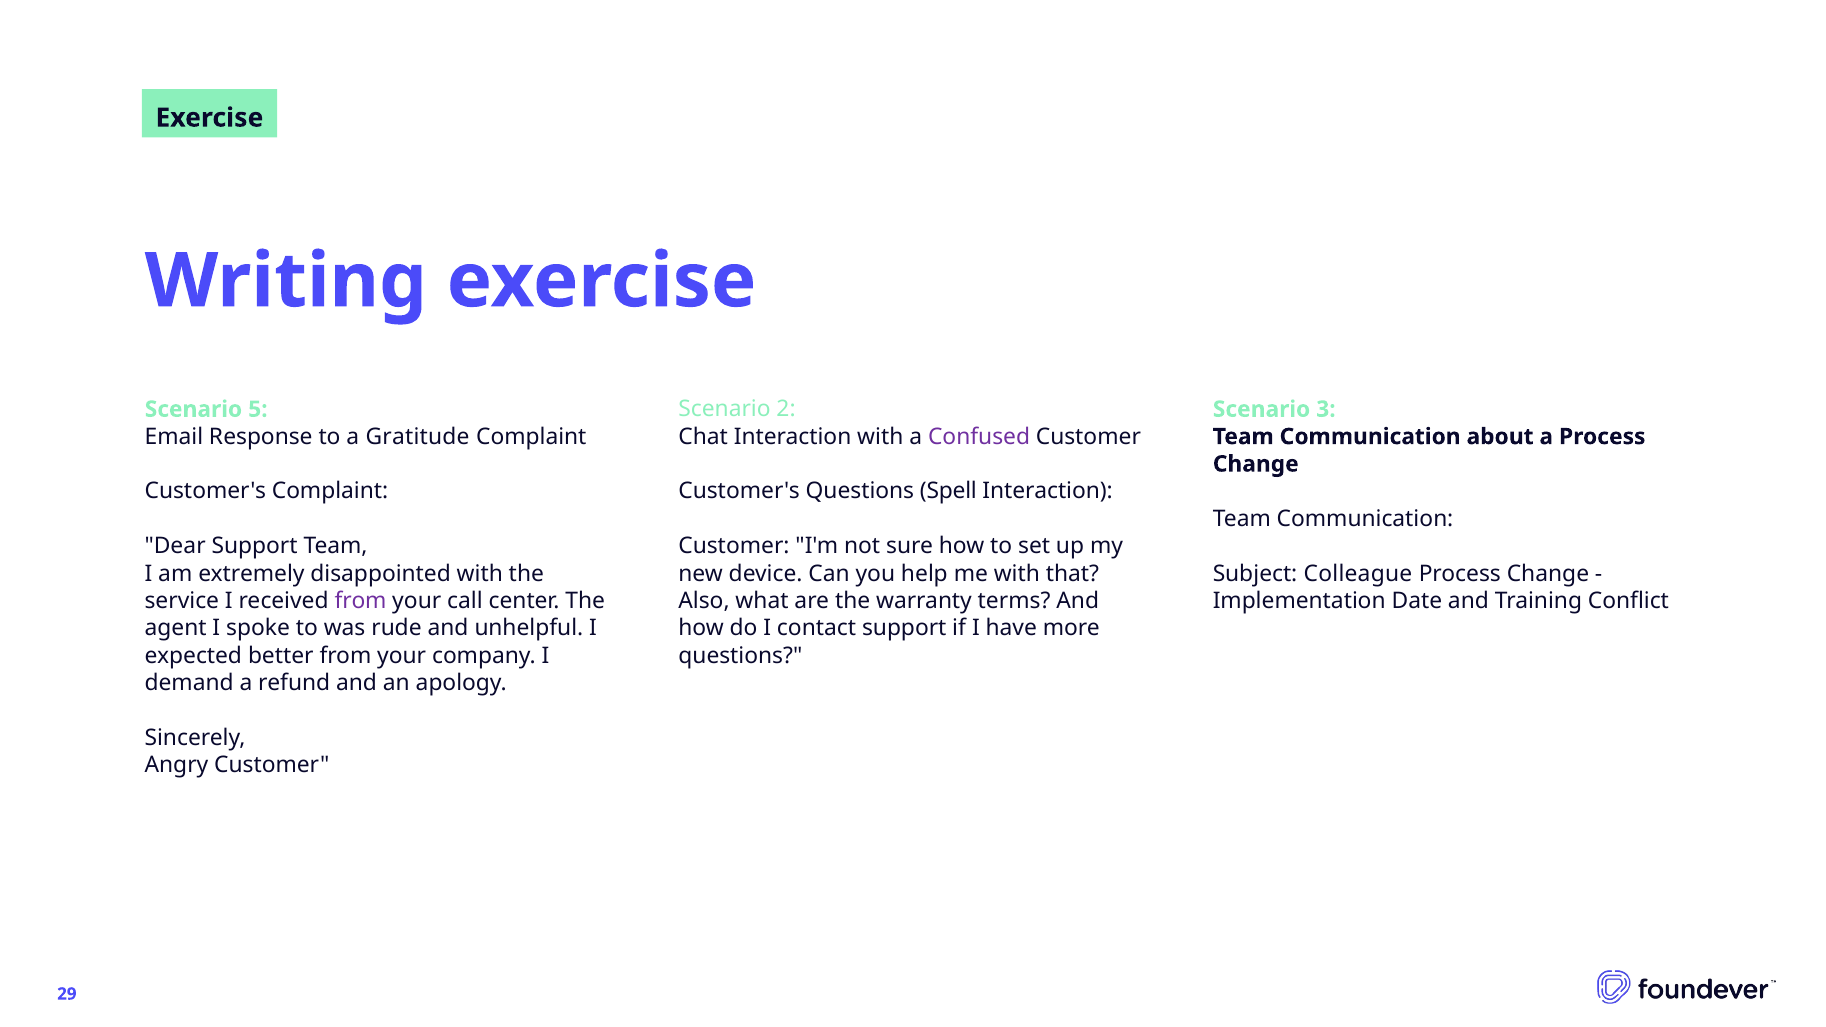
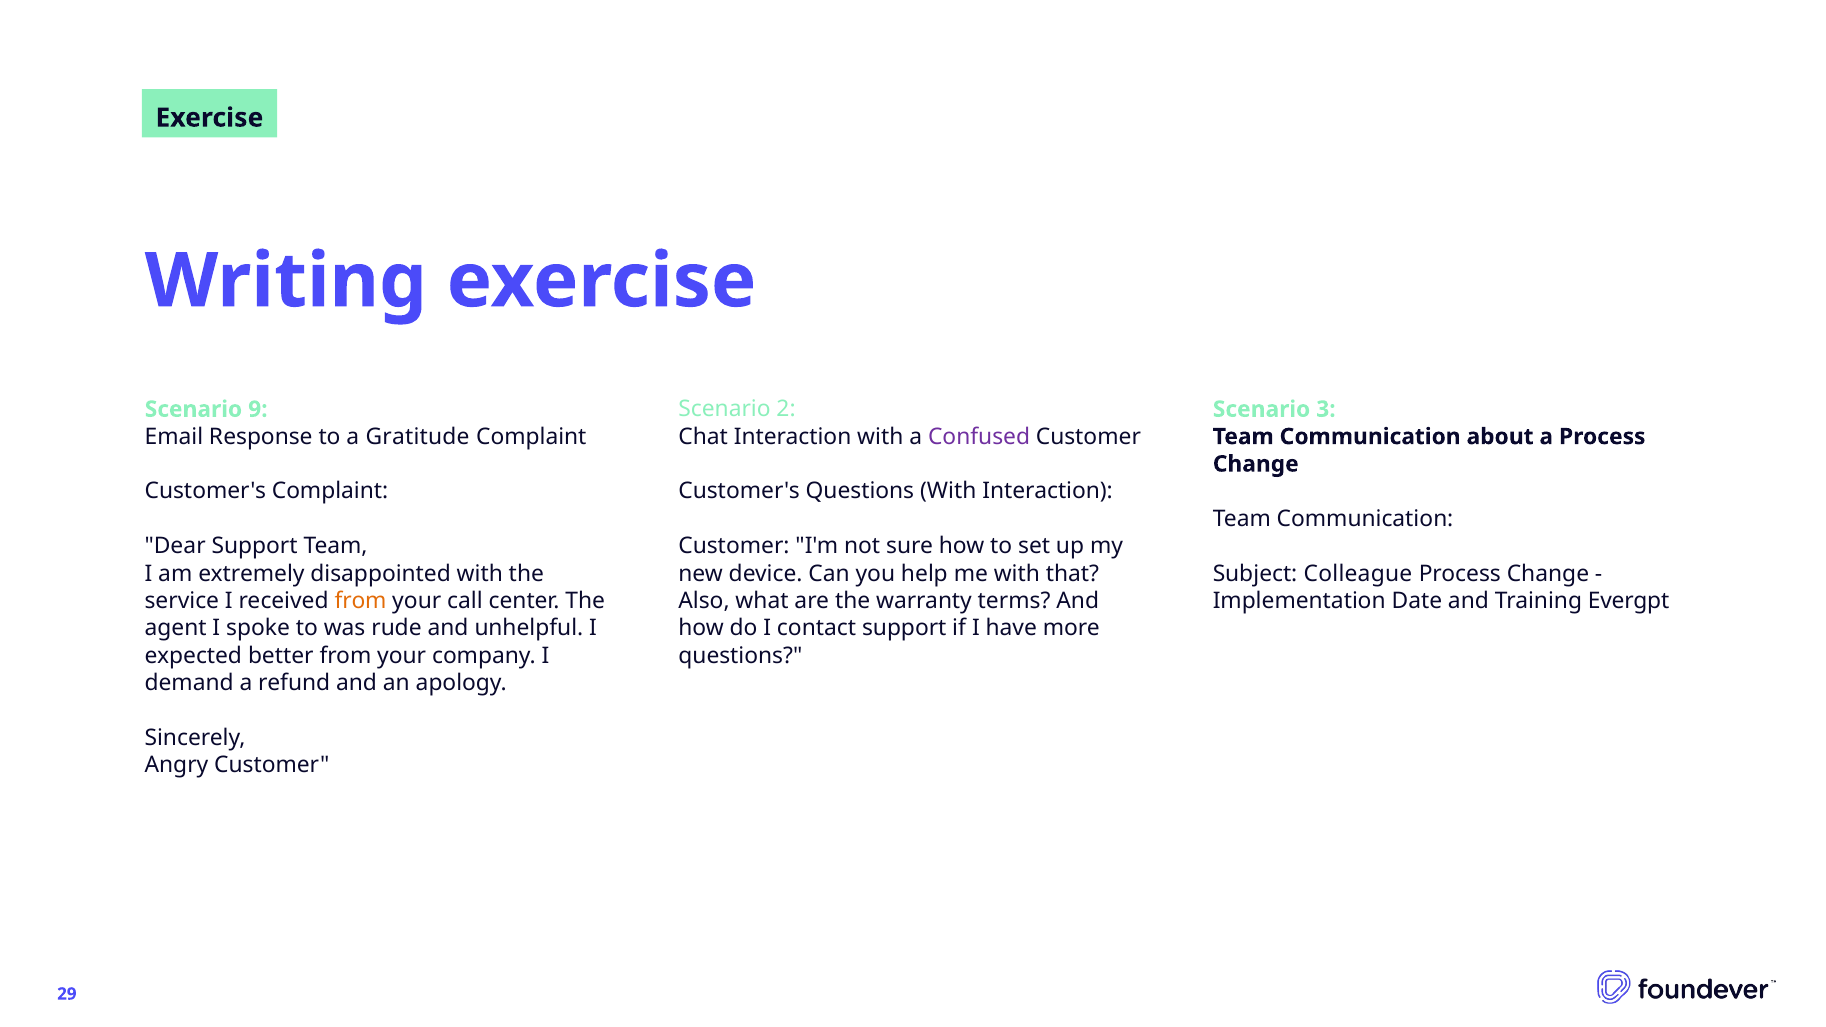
5: 5 -> 9 (258, 409)
Questions Spell: Spell -> With (948, 491)
from colour: purple -> orange (361, 601)
Conflict: Conflict -> Evergpt (1629, 601)
